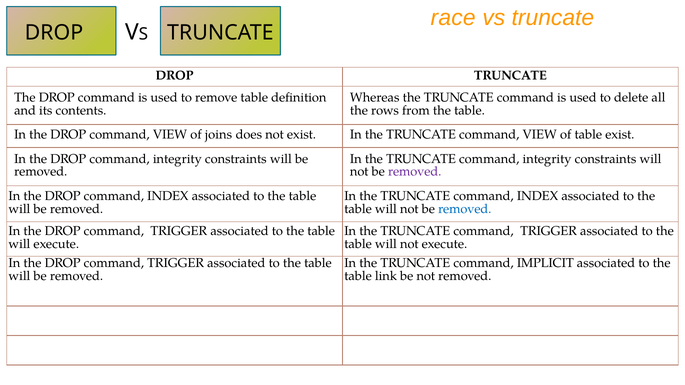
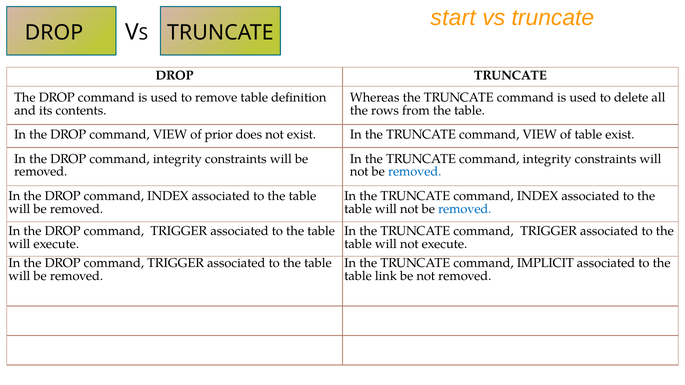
race: race -> start (453, 18)
joins: joins -> prior (219, 135)
removed colour: purple -> blue (415, 172)
